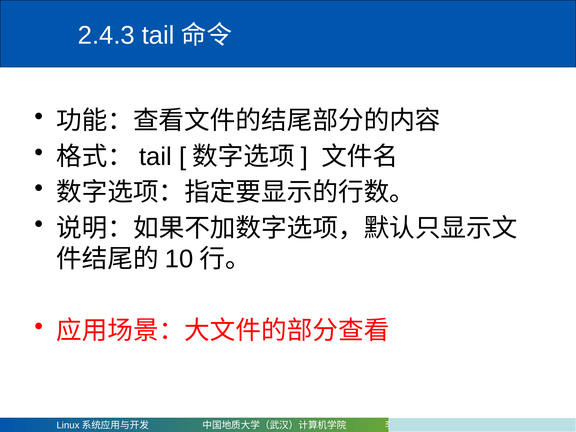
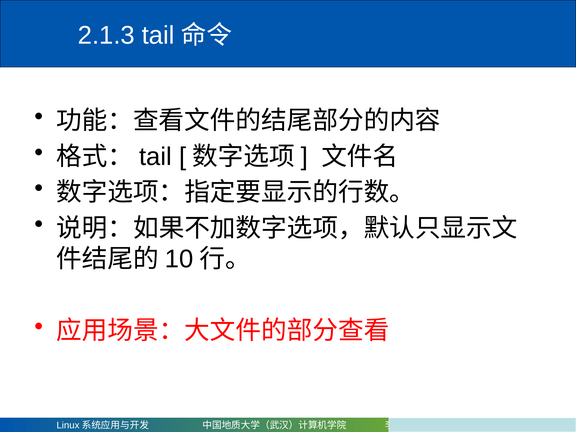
2.4.3: 2.4.3 -> 2.1.3 (106, 35)
